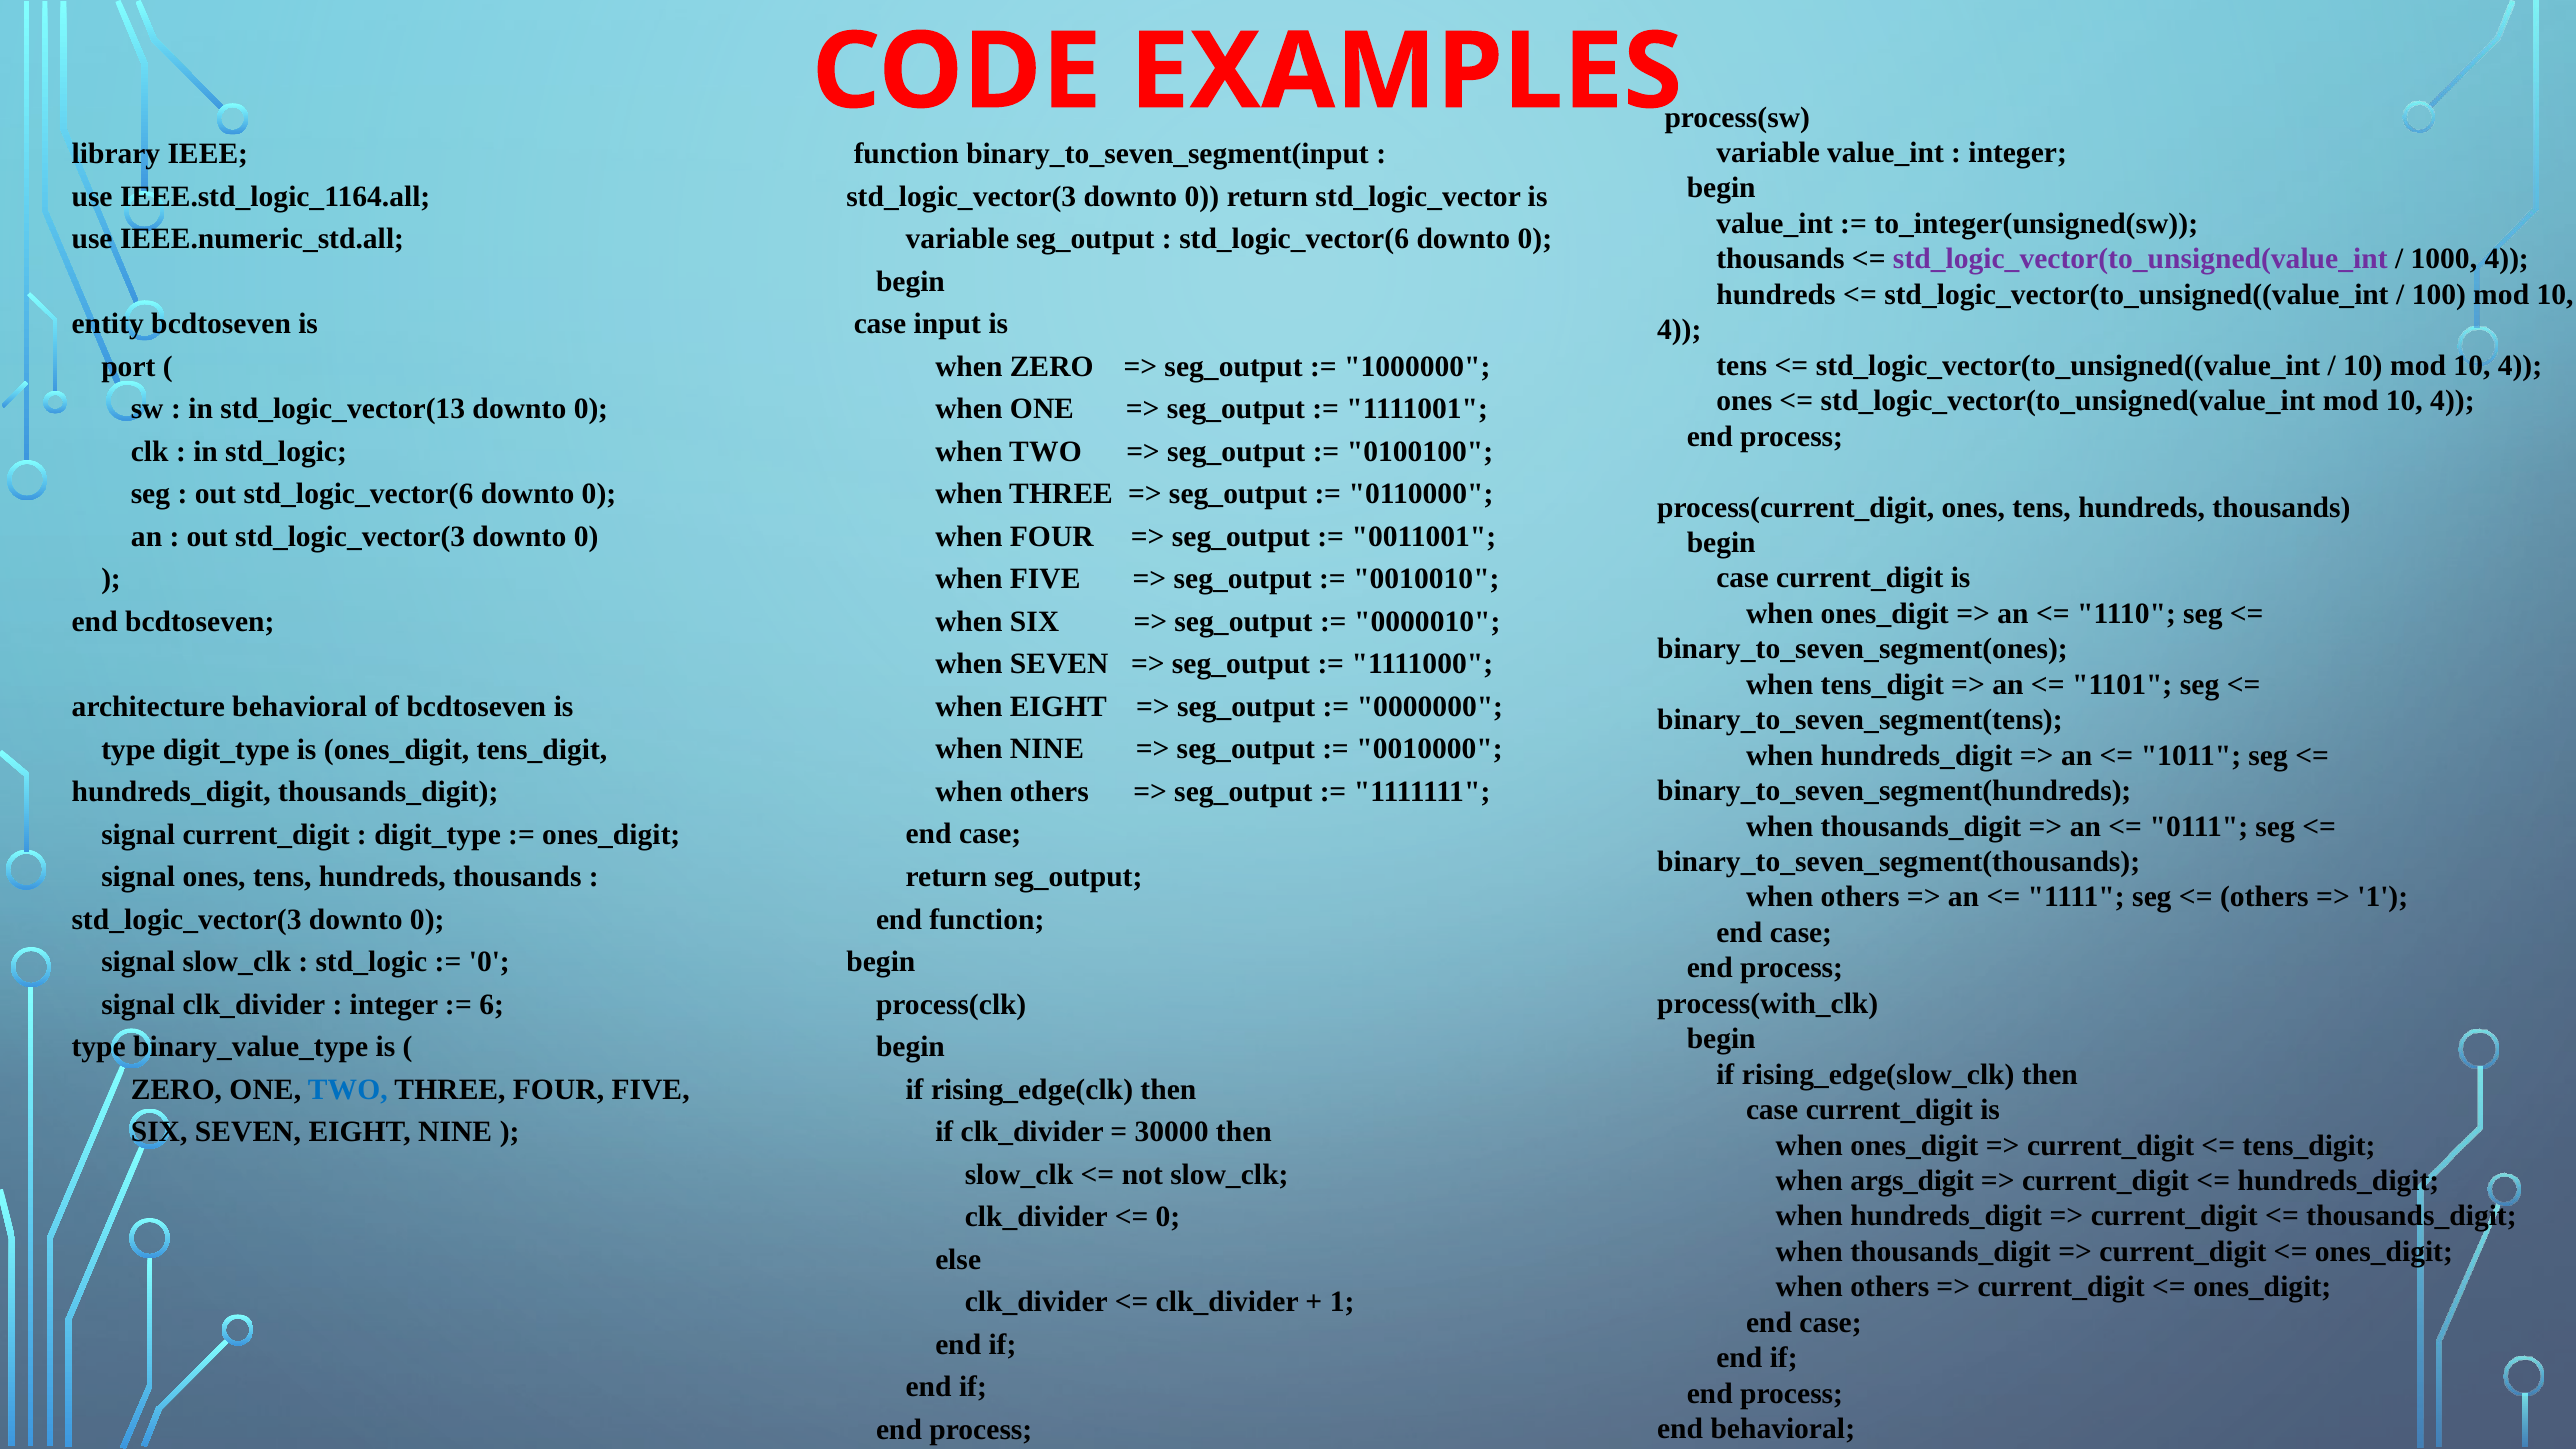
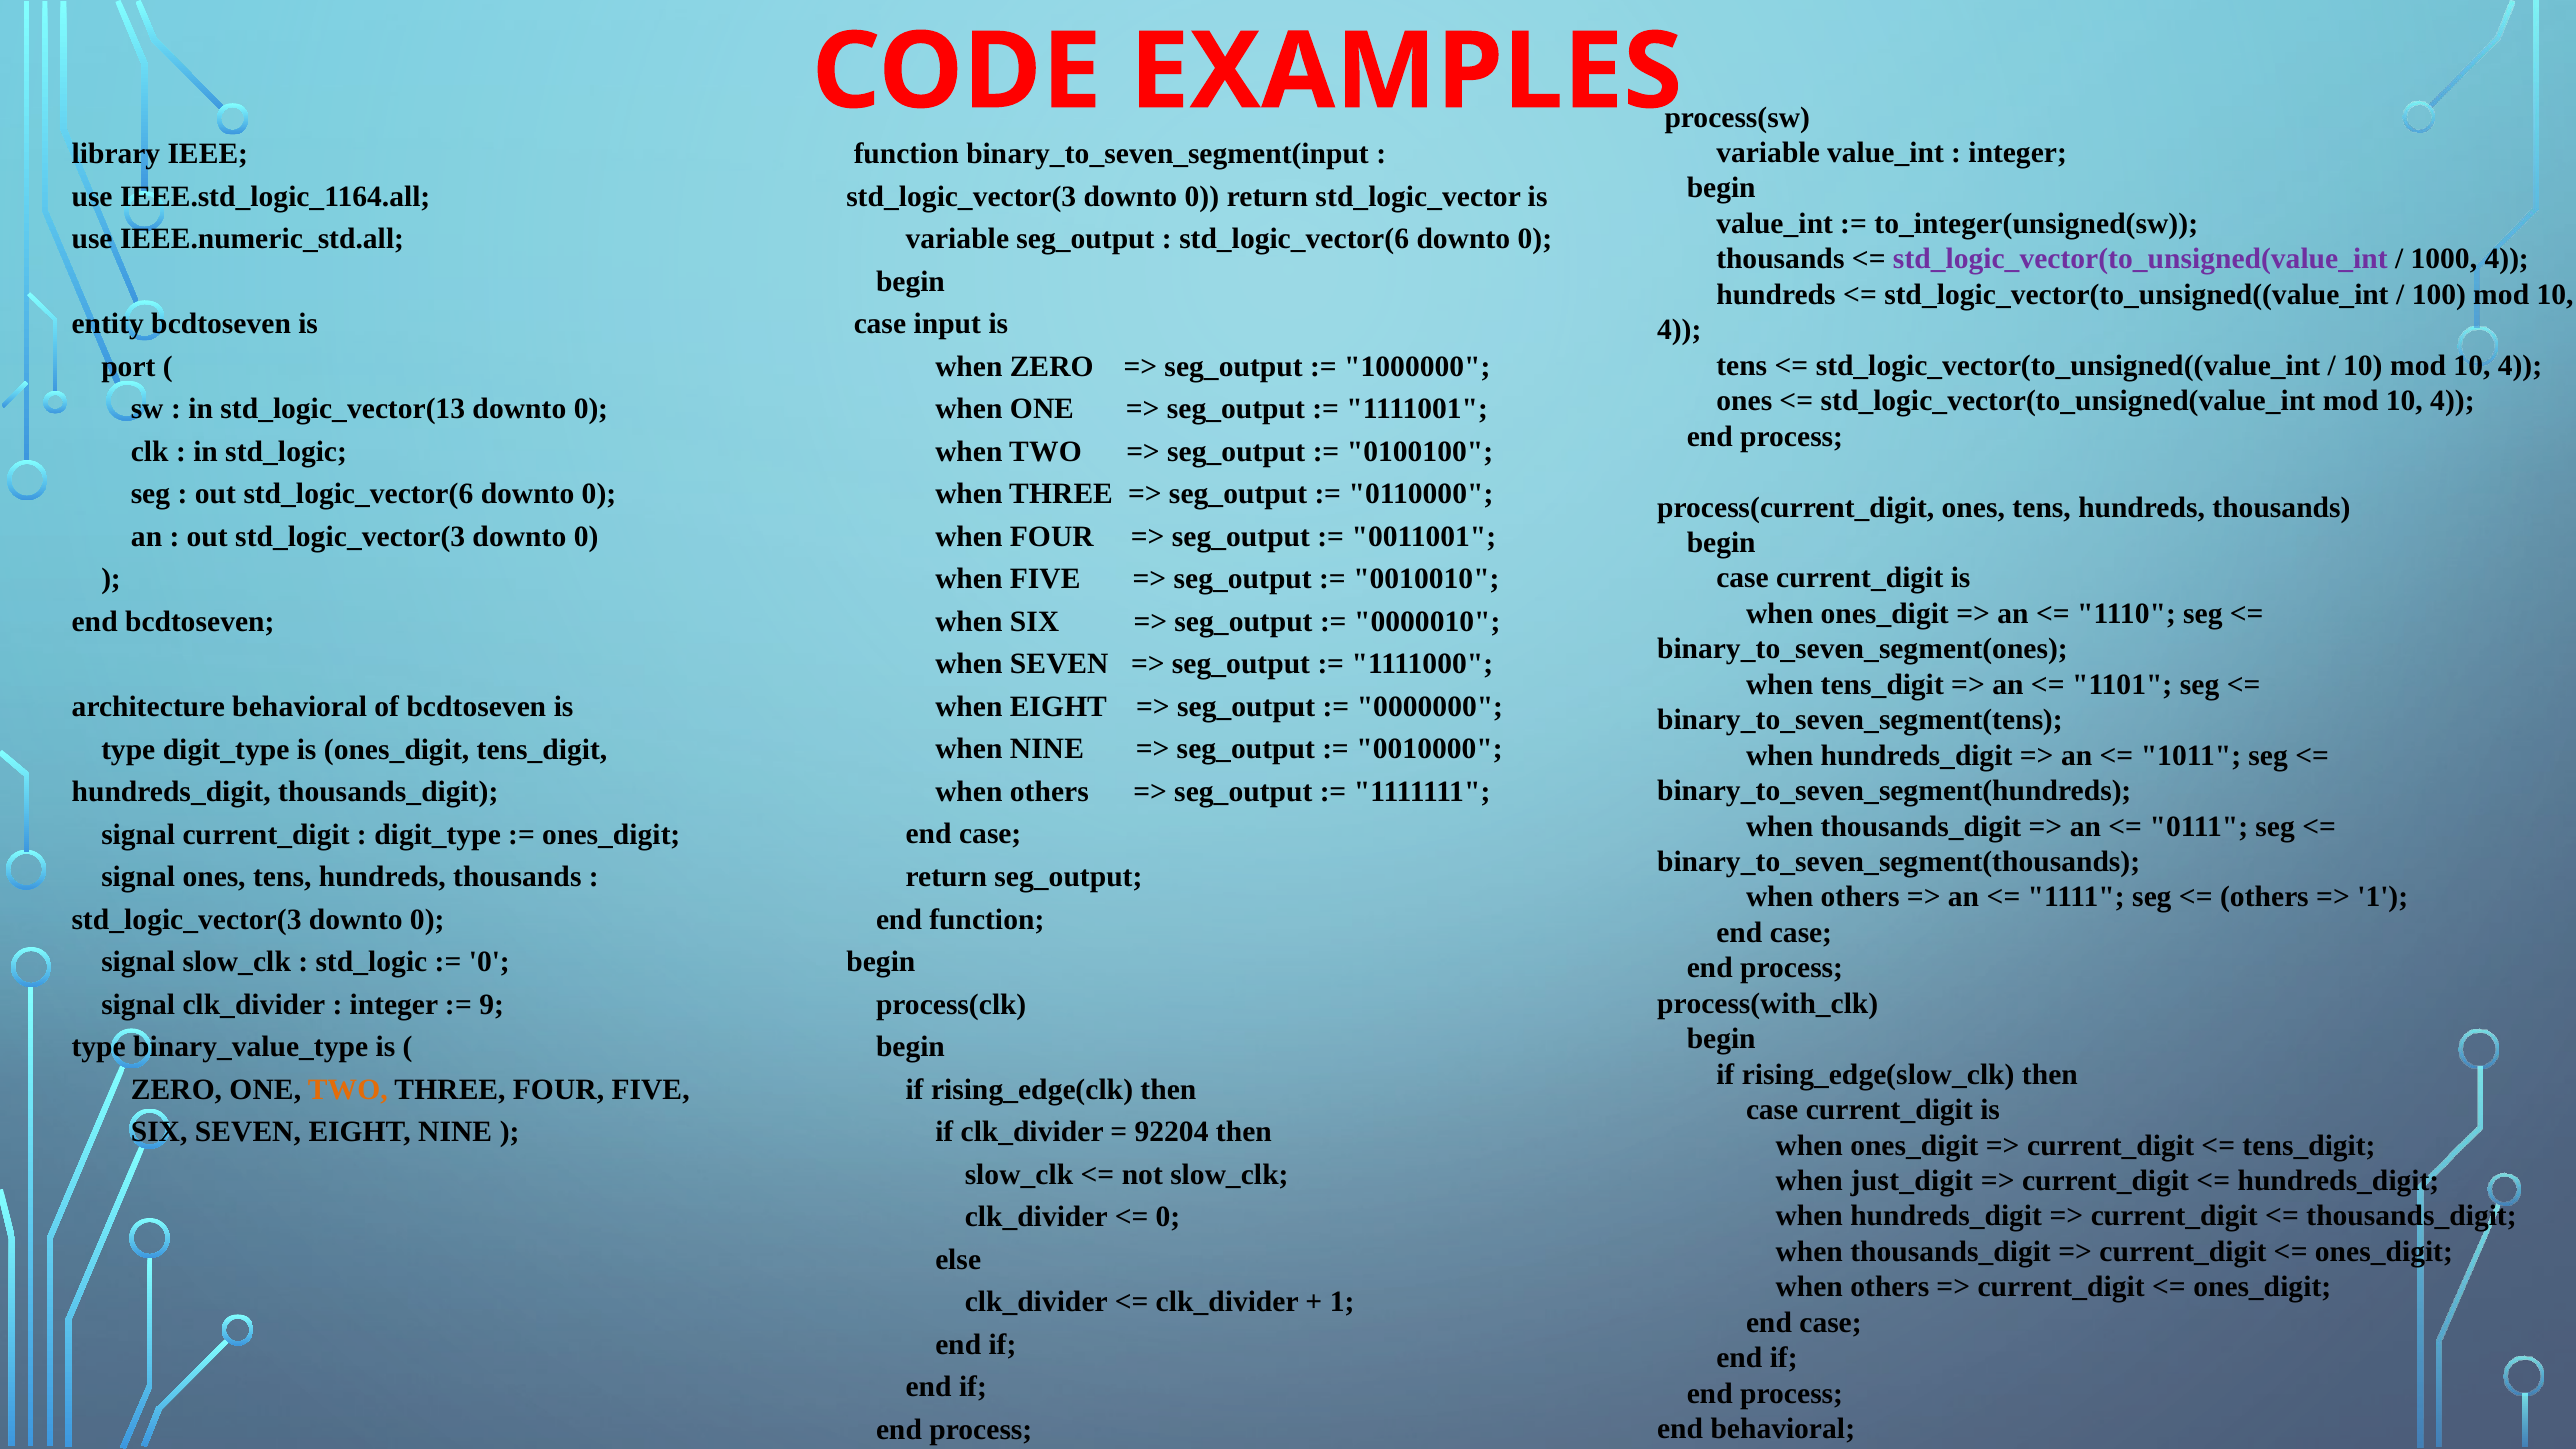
6: 6 -> 9 (492, 1004)
TWO colour: blue -> orange (348, 1089)
30000: 30000 -> 92204 (1172, 1132)
args_digit: args_digit -> just_digit (1912, 1181)
